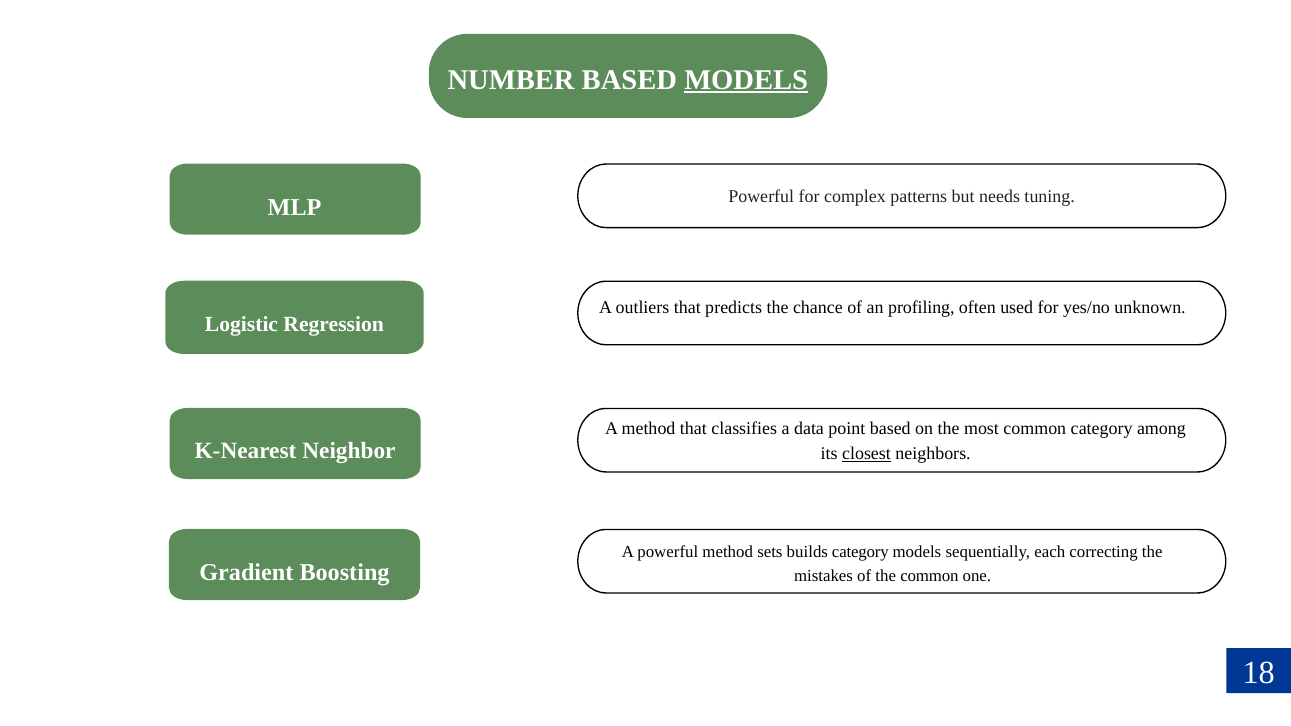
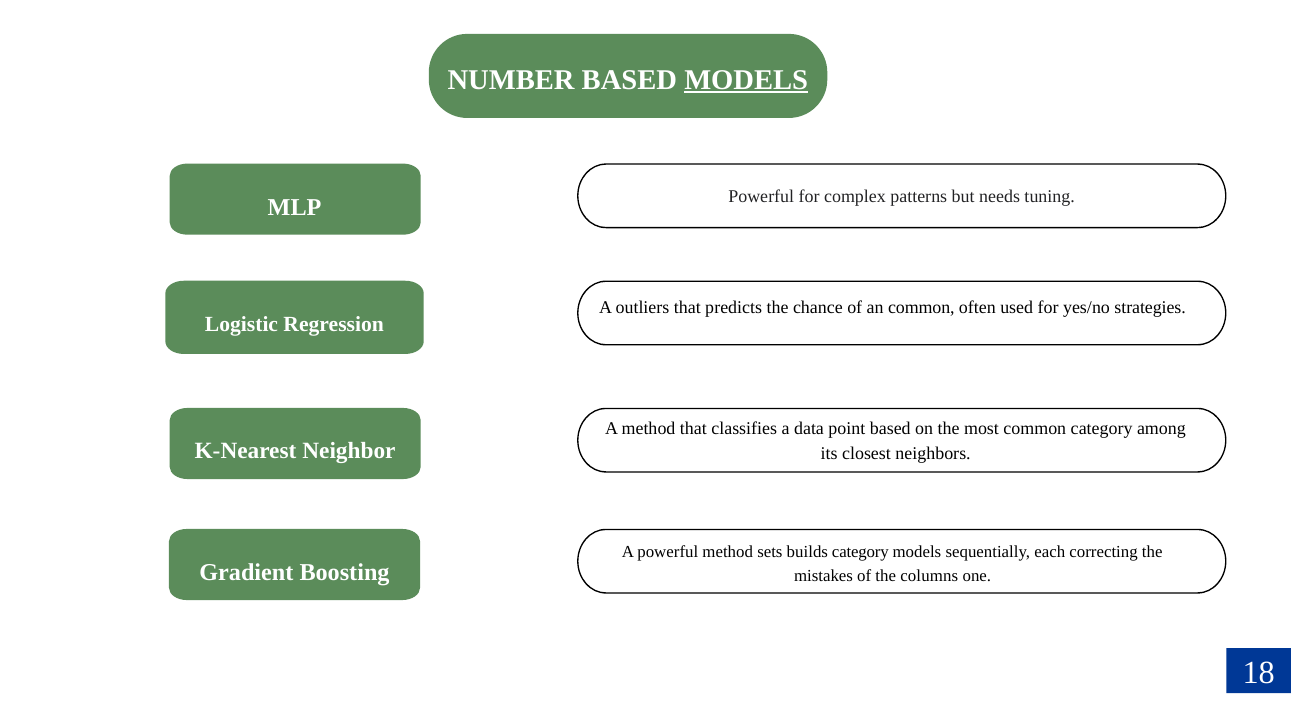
an profiling: profiling -> common (921, 308)
unknown: unknown -> strategies (1150, 308)
closest underline: present -> none (867, 454)
the common: common -> columns (929, 576)
